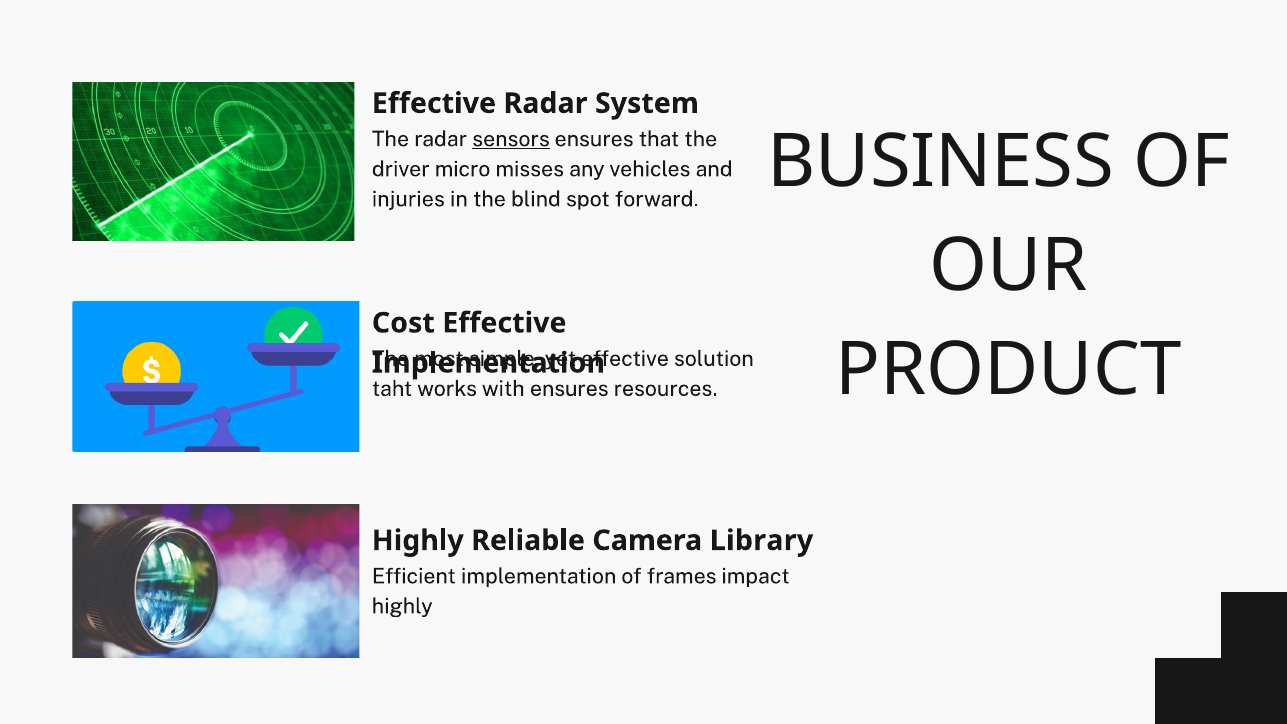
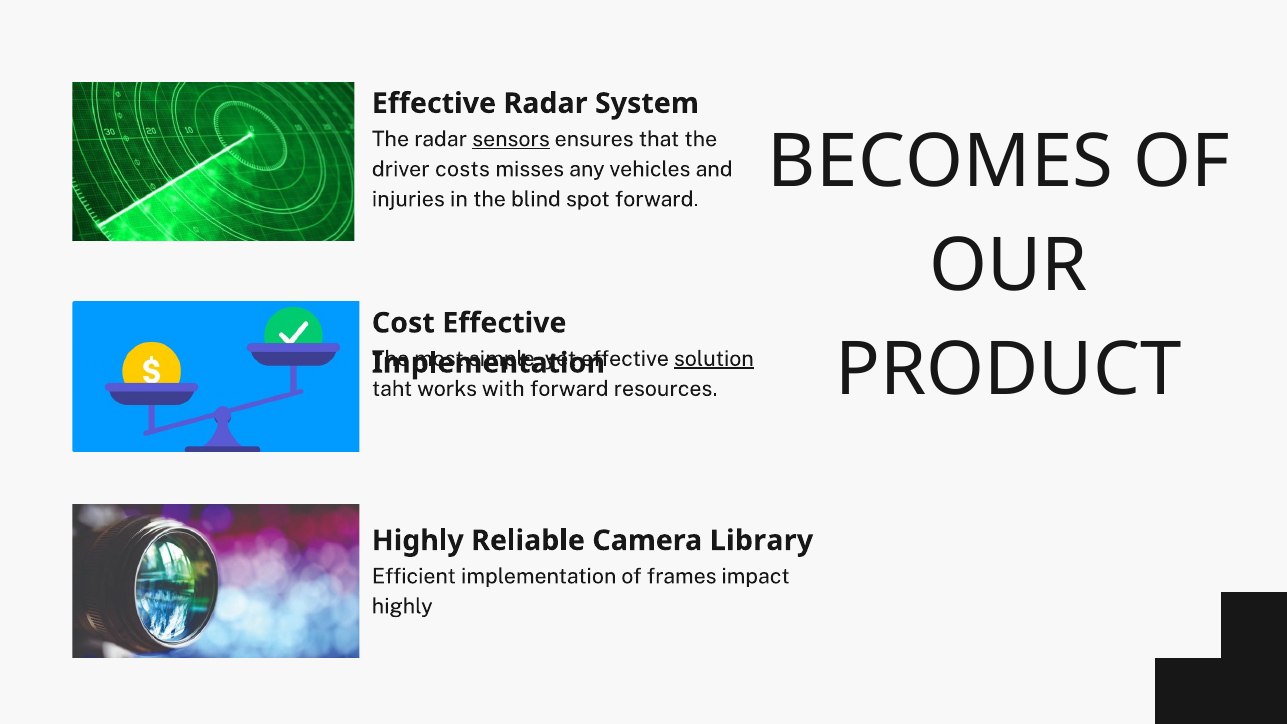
BUSINESS: BUSINESS -> BECOMES (941, 162)
micro: micro -> costs (462, 169)
solution underline: none -> present (714, 359)
with ensures: ensures -> forward (569, 389)
